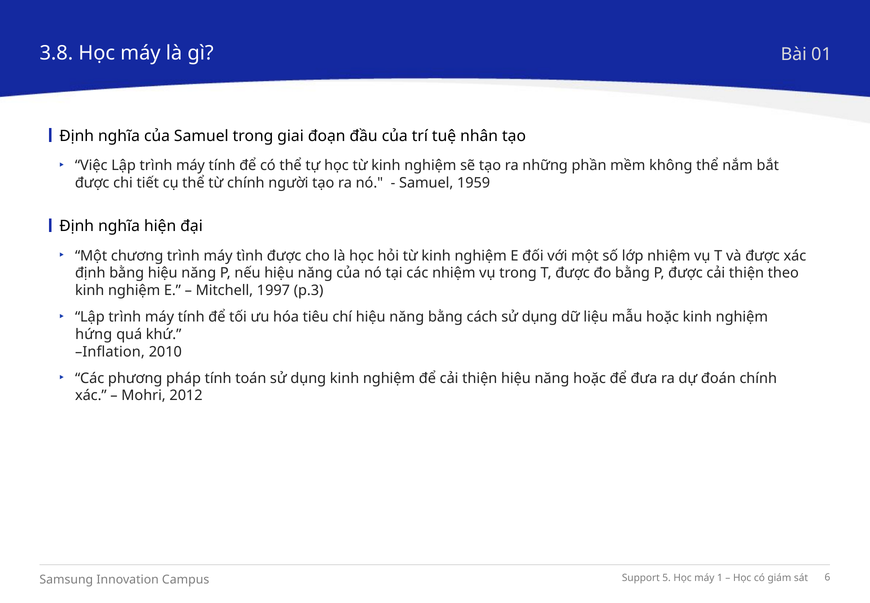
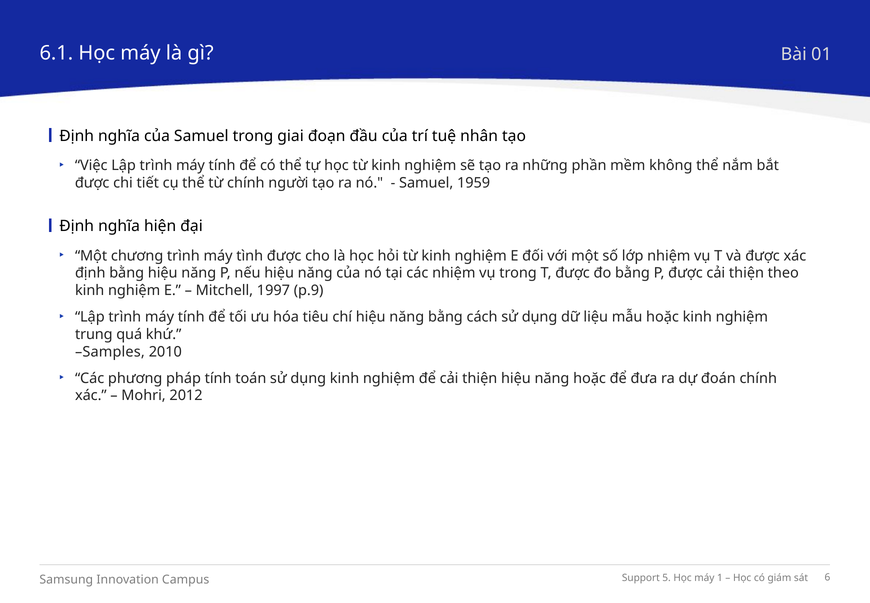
3.8: 3.8 -> 6.1 (56, 53)
p.3: p.3 -> p.9 (309, 290)
hứng: hứng -> trung (94, 334)
Inflation: Inflation -> Samples (110, 352)
